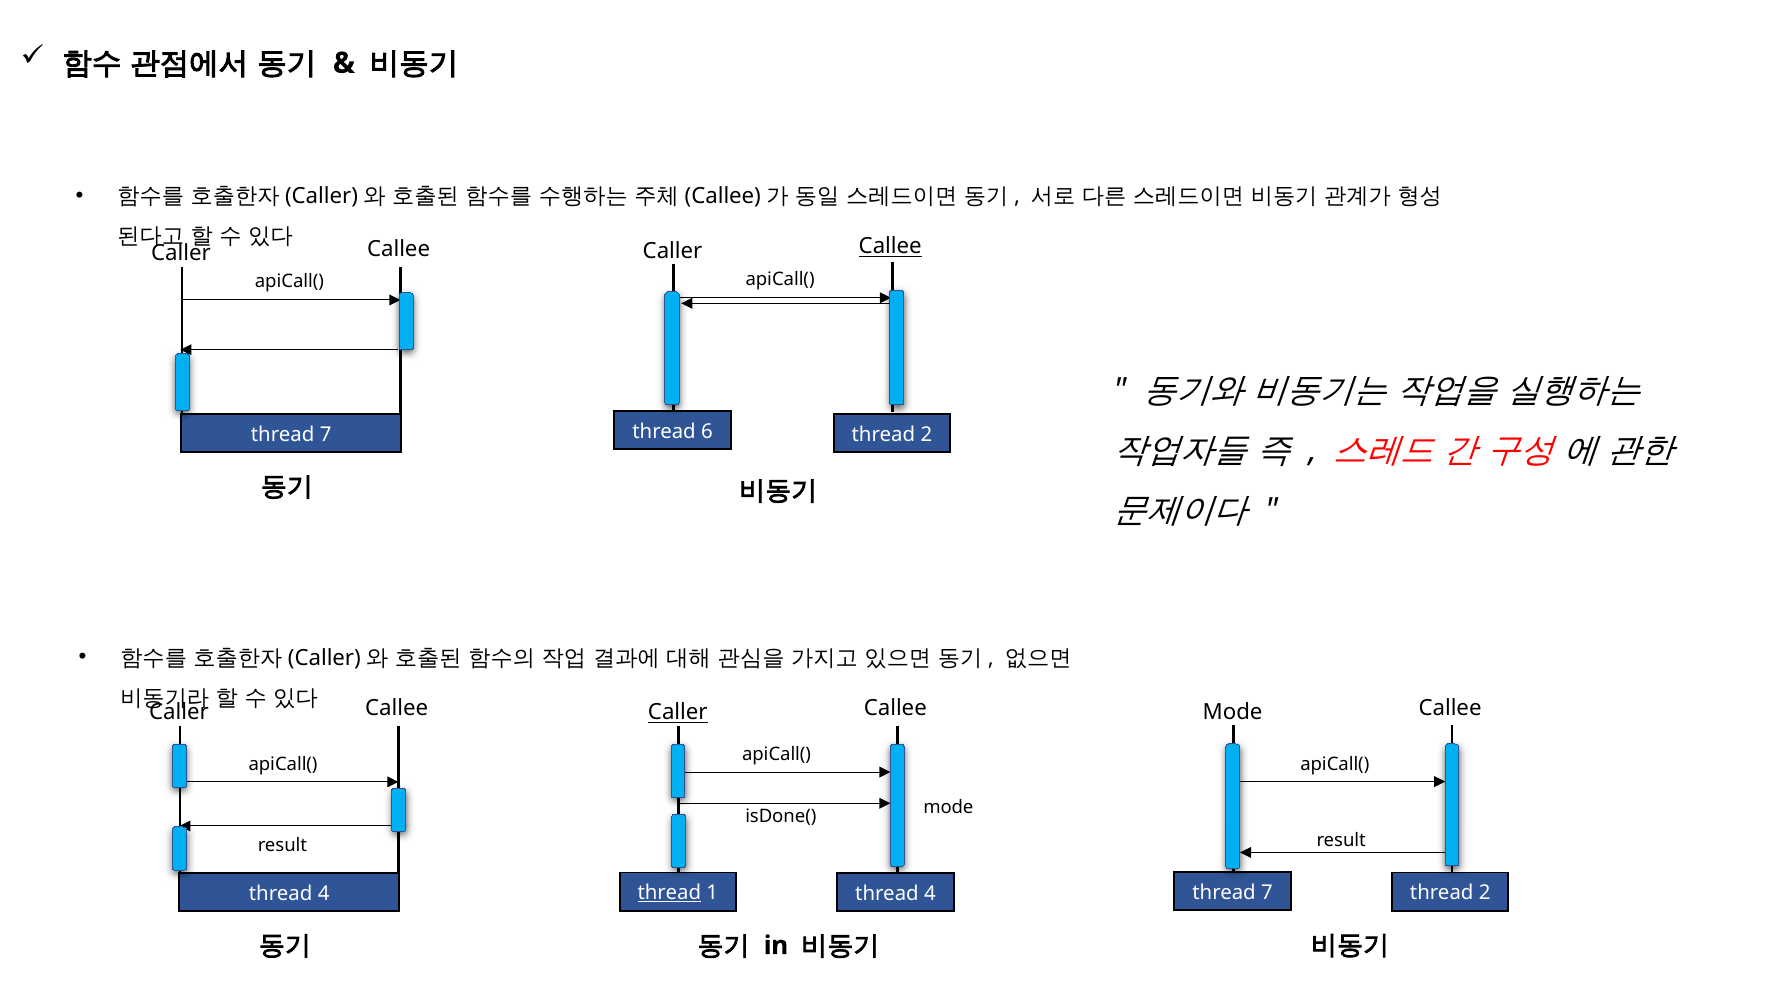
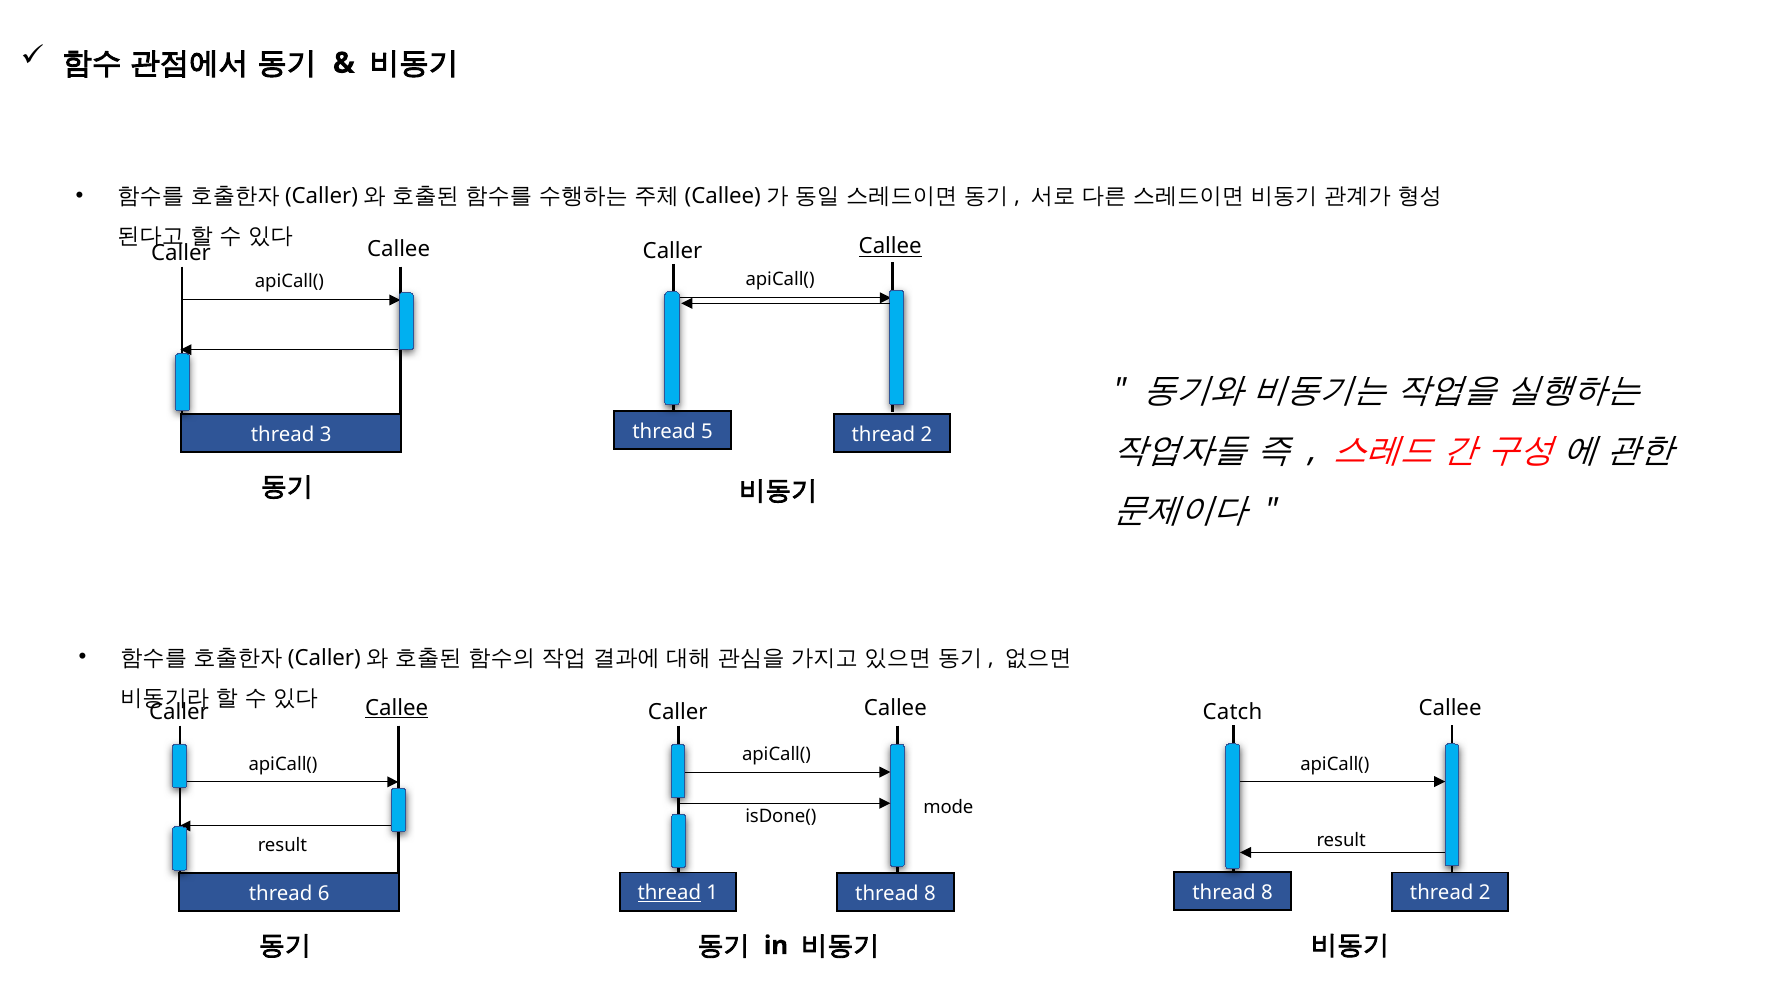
6: 6 -> 5 (707, 432)
7: 7 -> 3 (326, 434)
Mode: Mode -> Catch (1232, 712)
Callee underline: none -> present (397, 708)
Caller underline: present -> none (678, 712)
7: 7 -> 8 (1267, 892)
4: 4 -> 6 (324, 893)
4: 4 -> 8 (930, 893)
